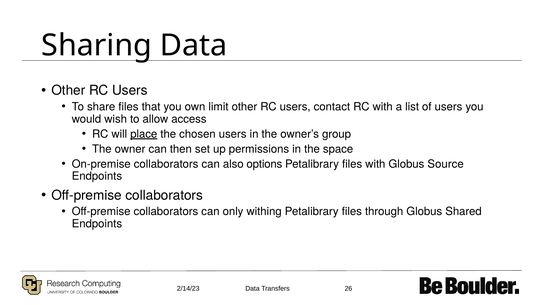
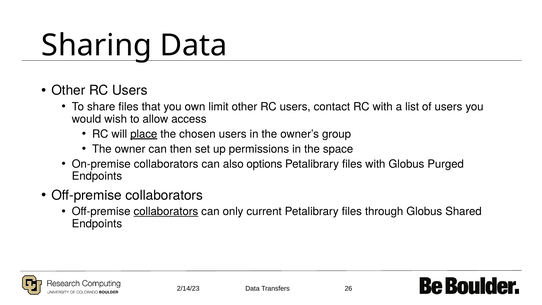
Source: Source -> Purged (446, 164)
collaborators underline: none -> present (166, 211)
withing: withing -> current (264, 211)
